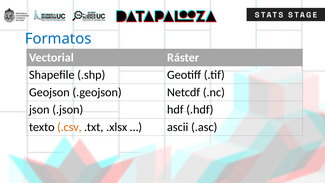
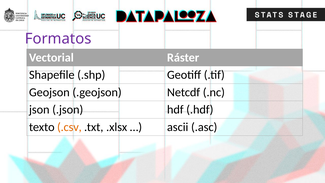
Formatos colour: blue -> purple (58, 39)
